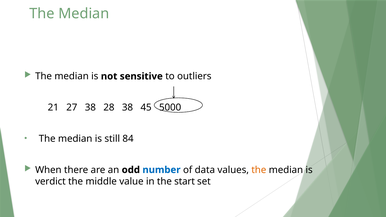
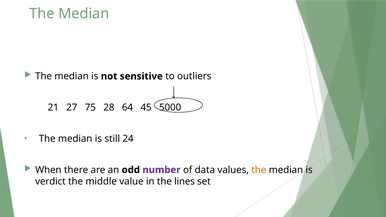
27 38: 38 -> 75 (90, 108)
28 38: 38 -> 64 (127, 108)
84: 84 -> 24 (128, 139)
number colour: blue -> purple (161, 170)
start: start -> lines (185, 182)
